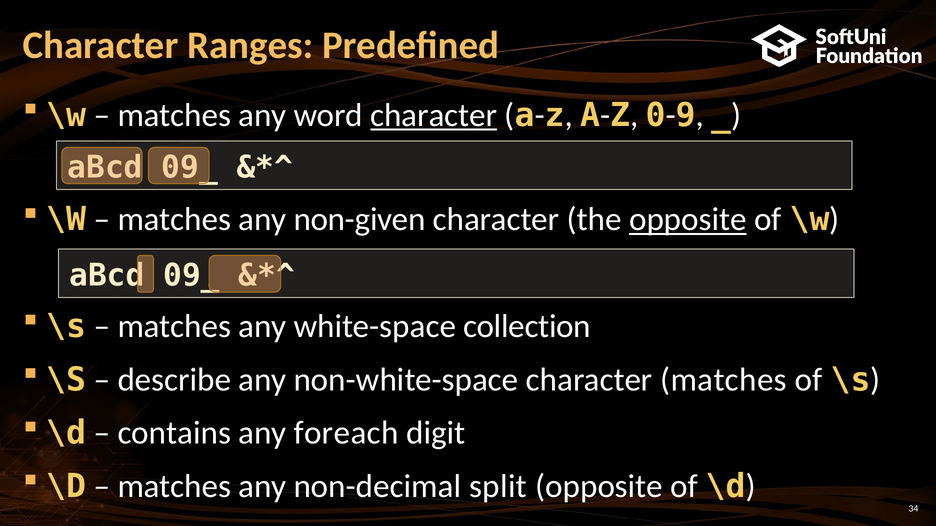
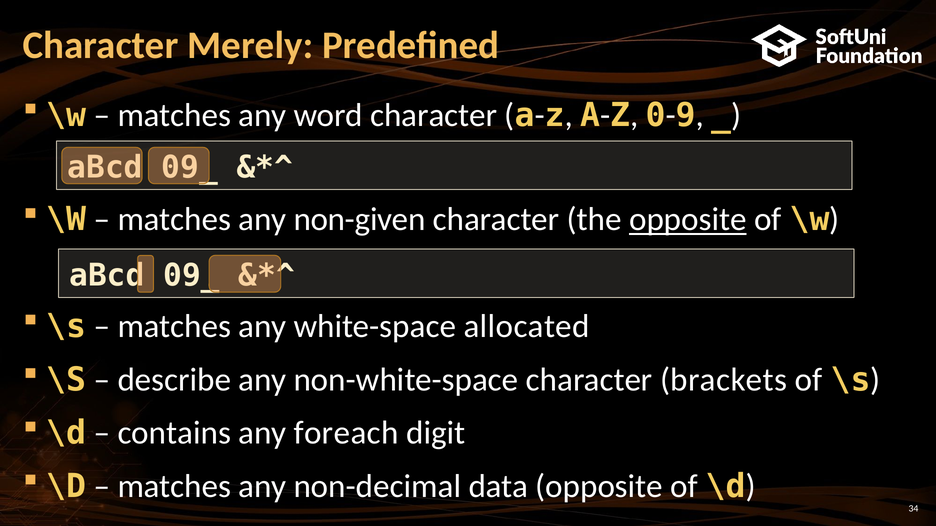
Ranges: Ranges -> Merely (250, 45)
character underline: present -> none (434, 115)
collection: collection -> allocated (527, 327)
character matches: matches -> brackets (724, 380)
split: split -> data (498, 487)
